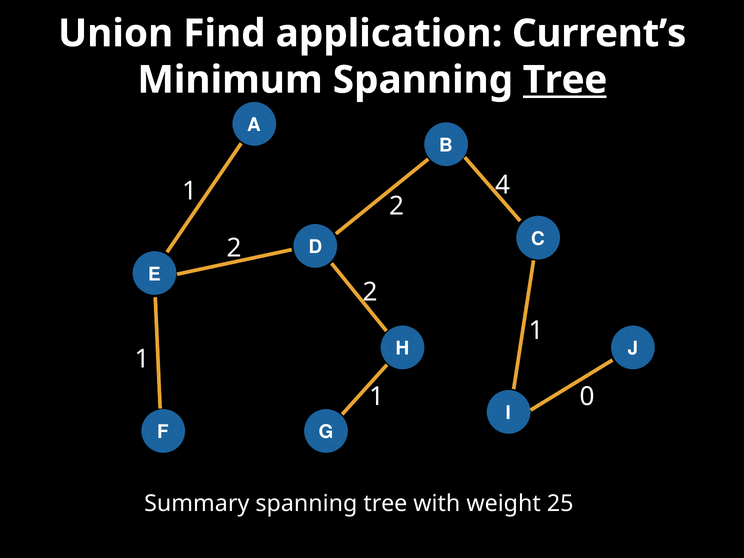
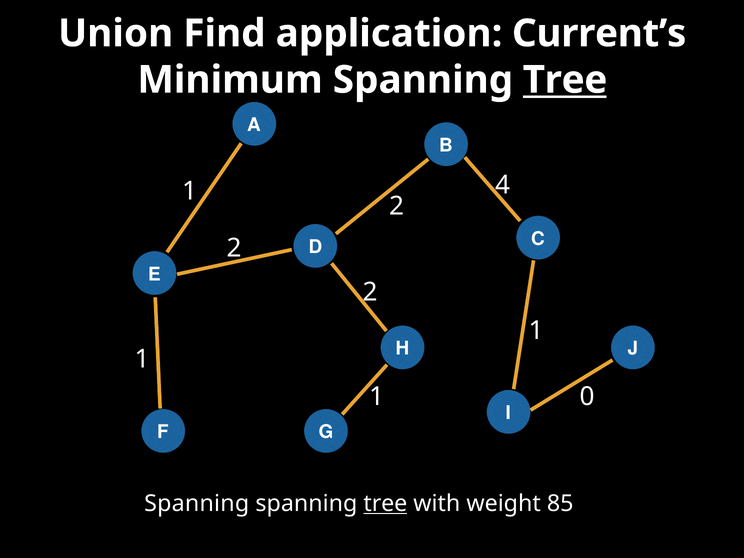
Summary: Summary -> Spanning (197, 503)
tree underline: none -> present (385, 503)
25: 25 -> 85 (560, 503)
